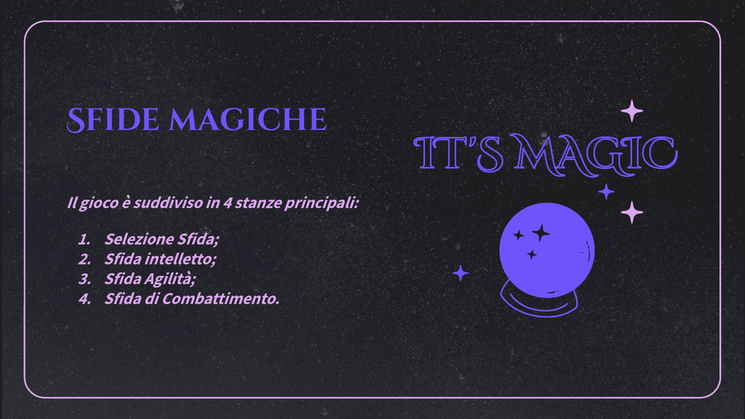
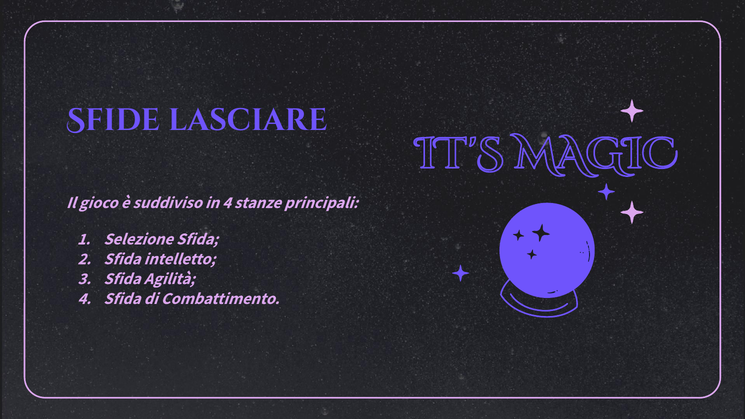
magiche: magiche -> lasciare (248, 120)
